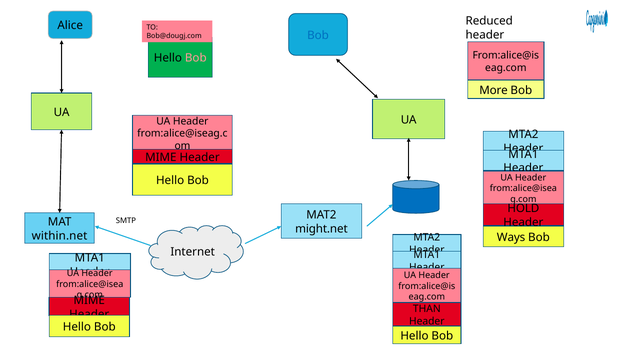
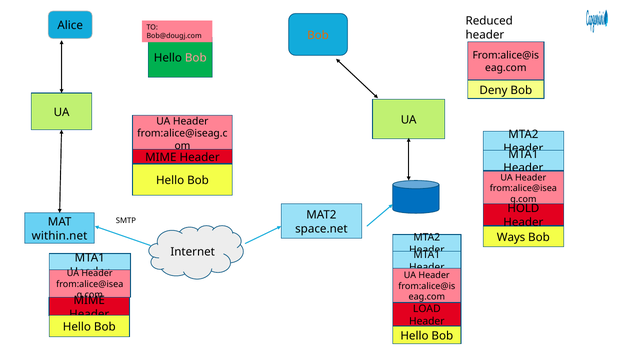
Bob colour: blue -> orange (318, 35)
More: More -> Deny (493, 90)
might.net: might.net -> space.net (321, 229)
THAN: THAN -> LOAD (427, 309)
